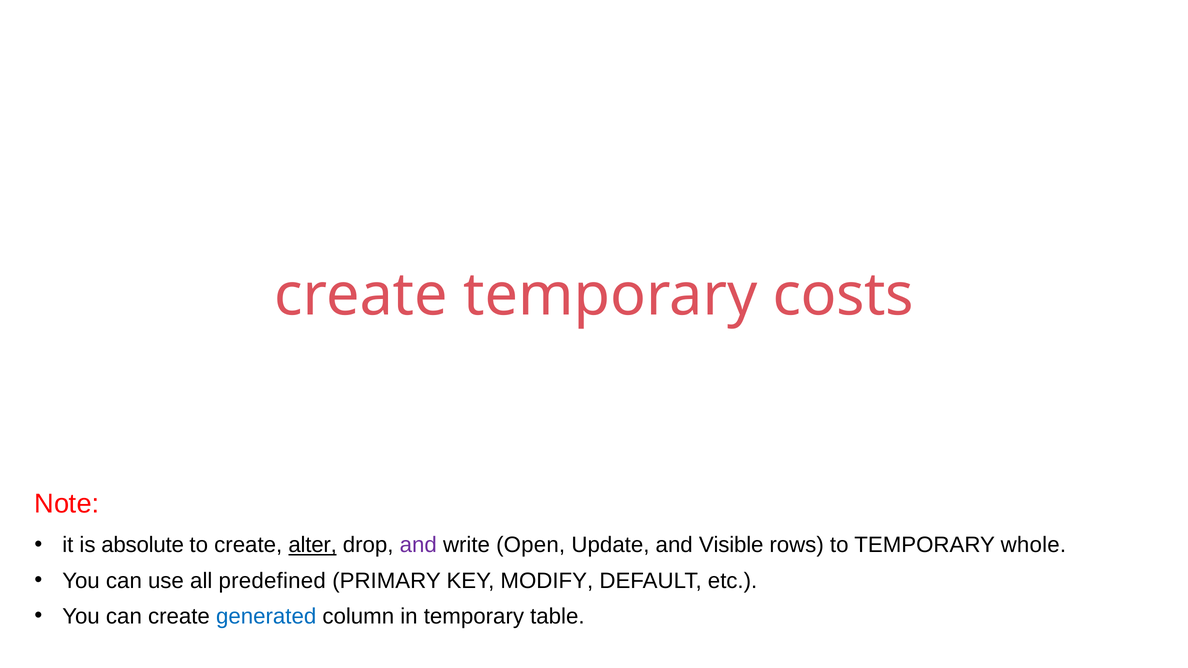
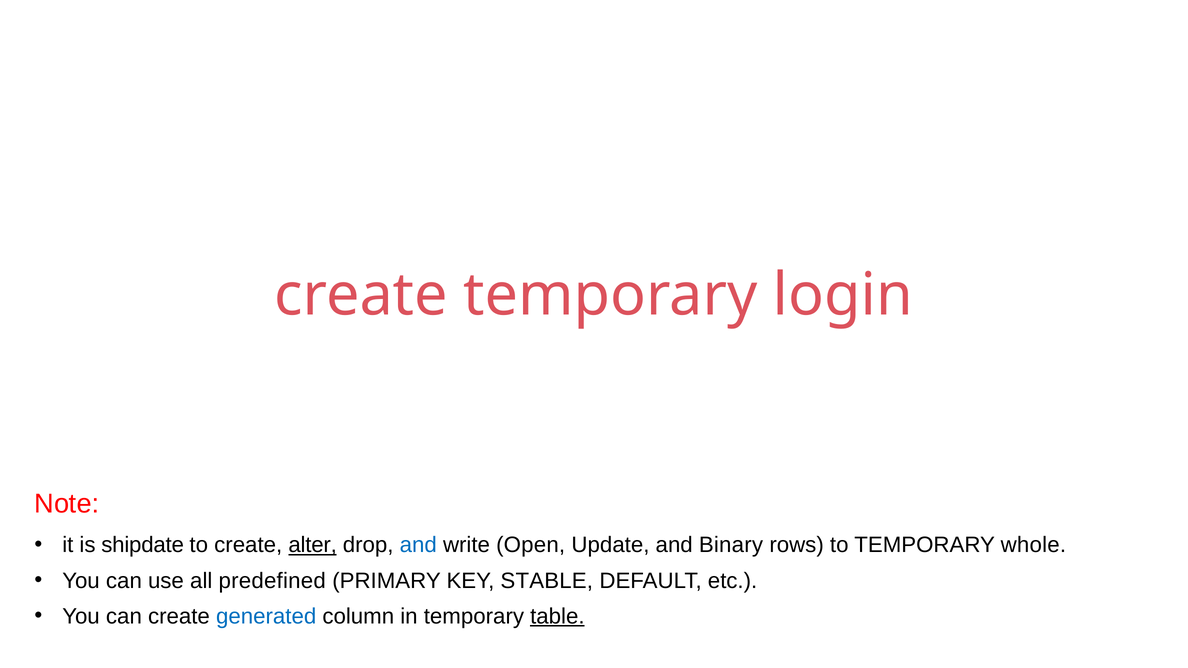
costs: costs -> login (843, 295)
absolute: absolute -> shipdate (143, 545)
and colour: purple -> blue (418, 545)
Visible: Visible -> Binary (731, 545)
MODIFY: MODIFY -> STABLE (547, 581)
table underline: none -> present (557, 617)
